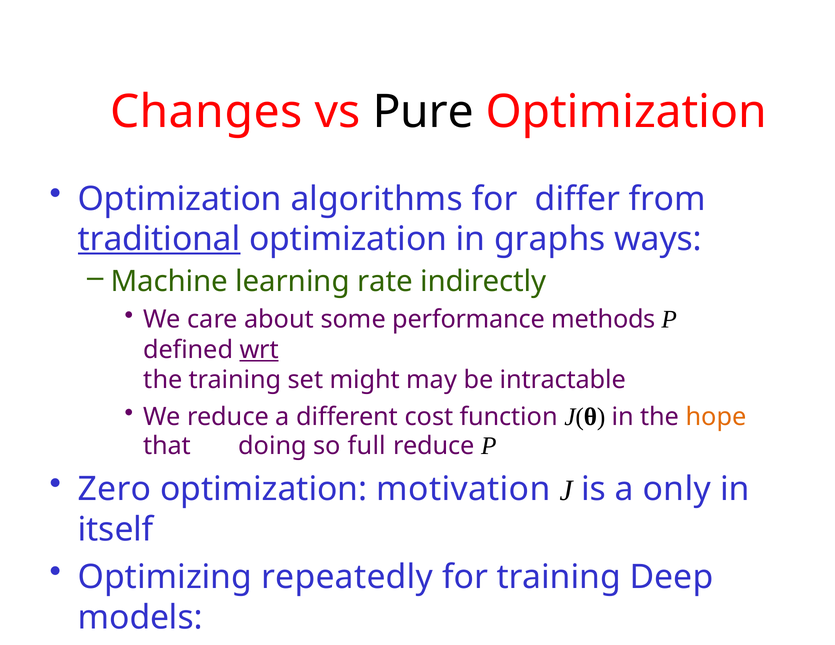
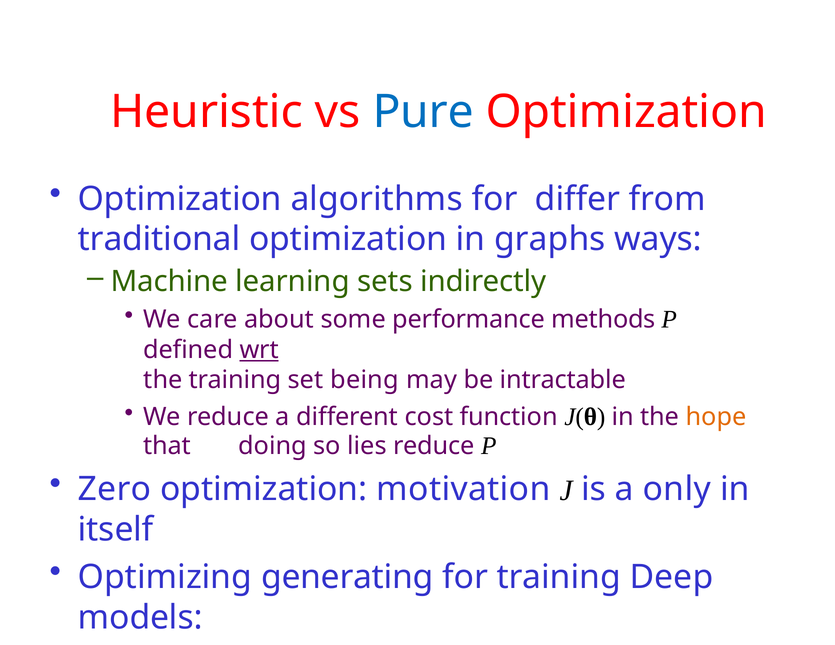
Changes: Changes -> Heuristic (206, 112)
Pure colour: black -> blue (423, 112)
traditional underline: present -> none (159, 239)
rate: rate -> sets (385, 282)
might: might -> being (365, 380)
full: full -> lies (367, 446)
repeatedly: repeatedly -> generating (347, 577)
